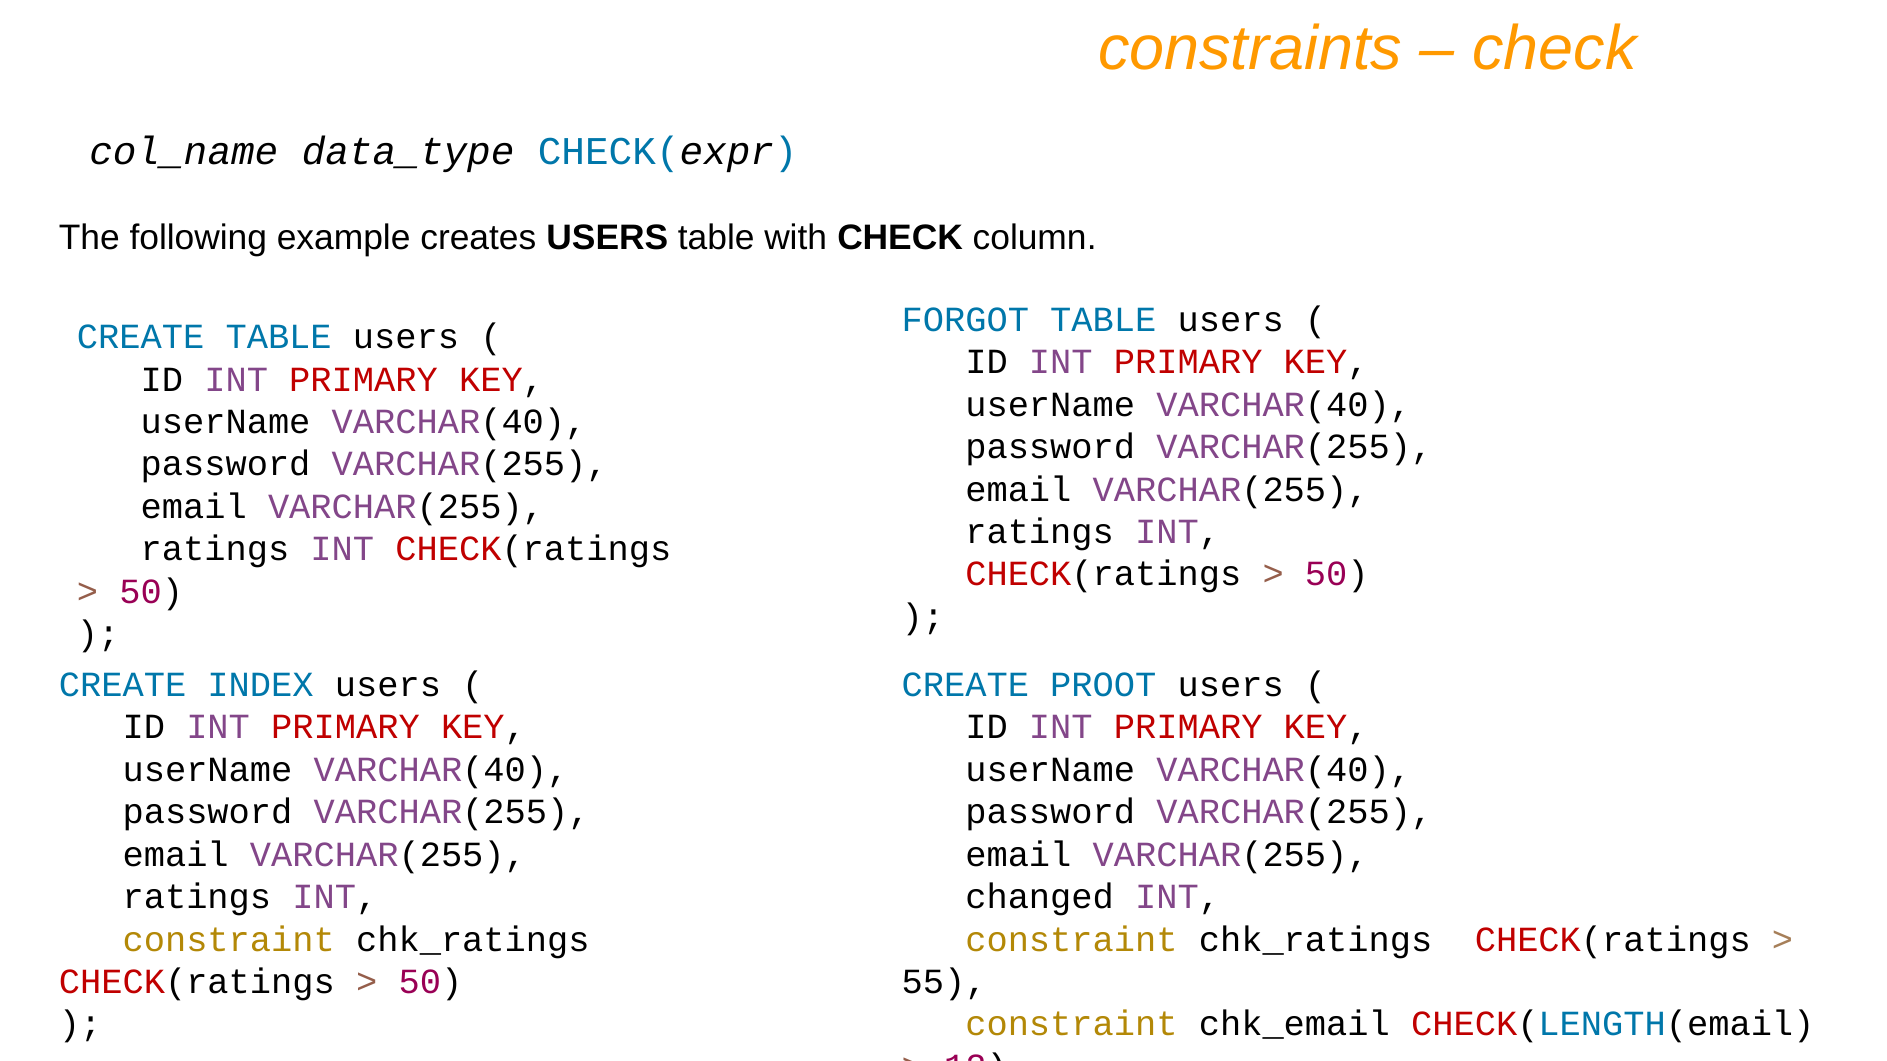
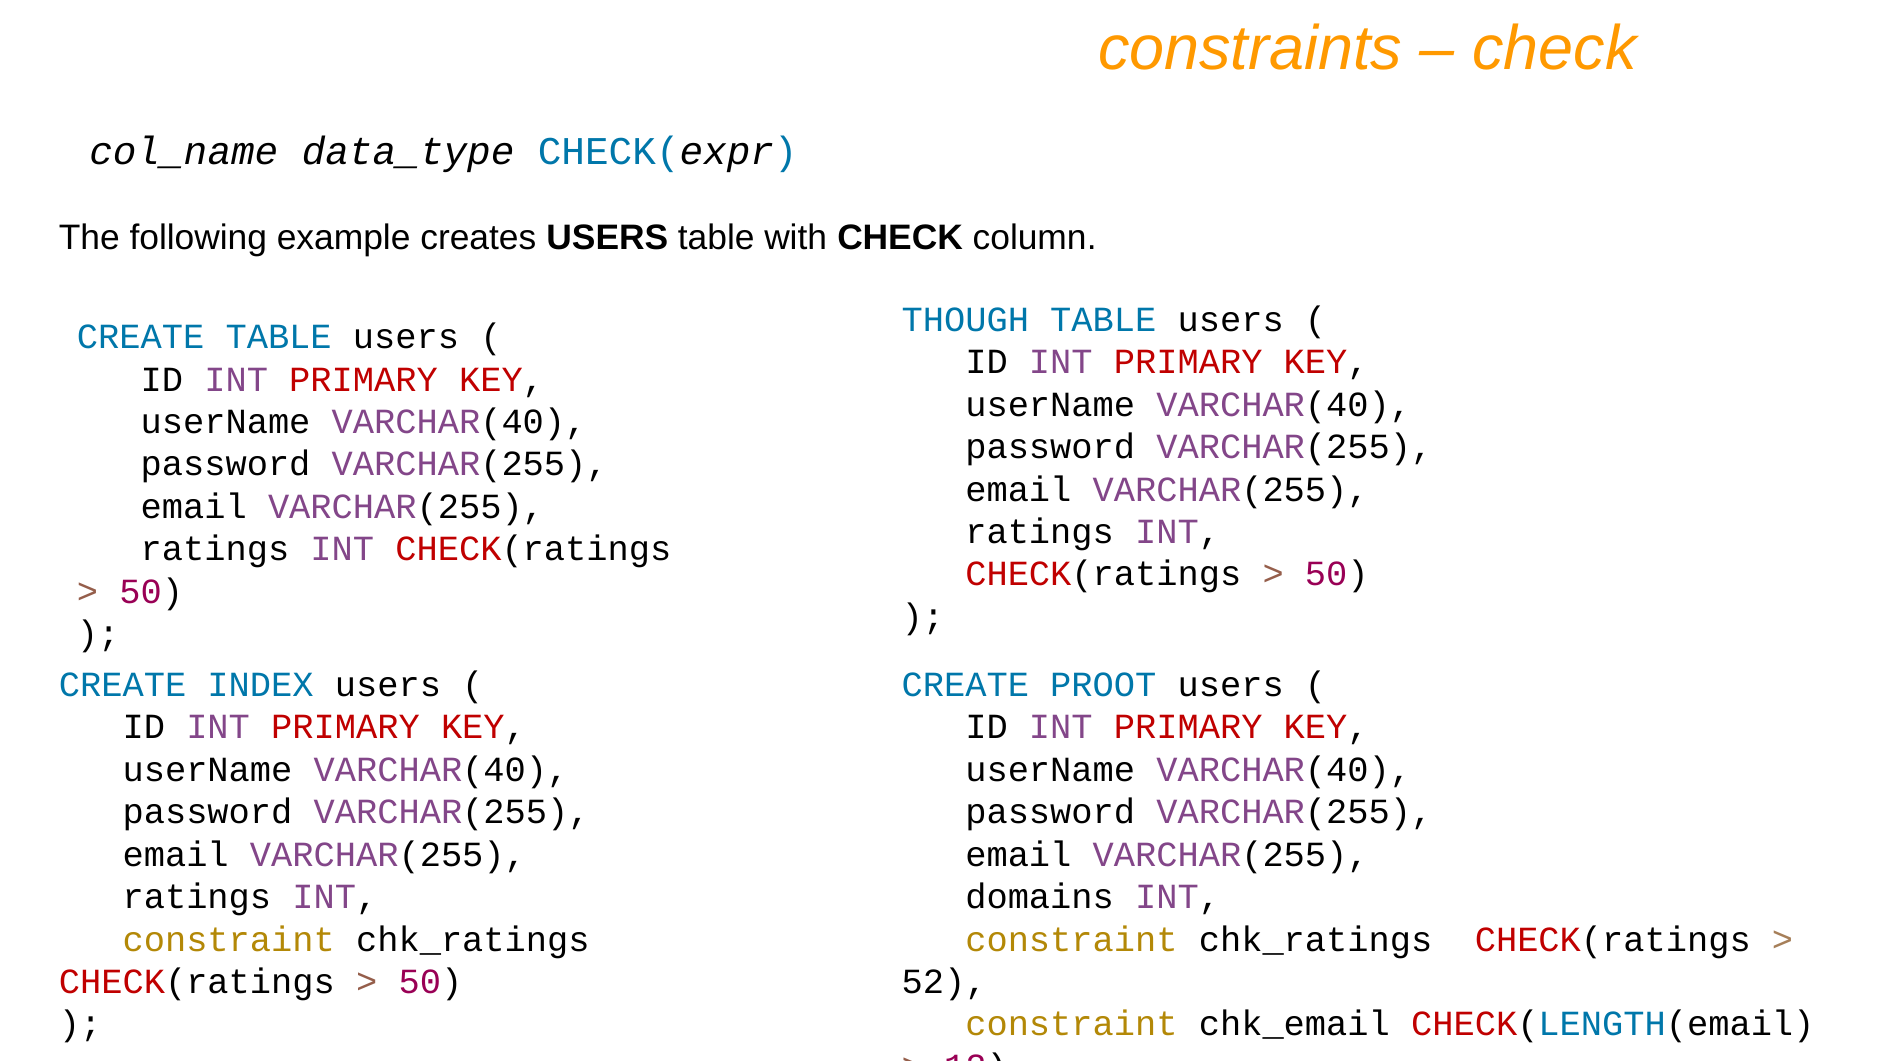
FORGOT: FORGOT -> THOUGH (965, 320)
changed: changed -> domains (1040, 897)
55: 55 -> 52 (944, 982)
